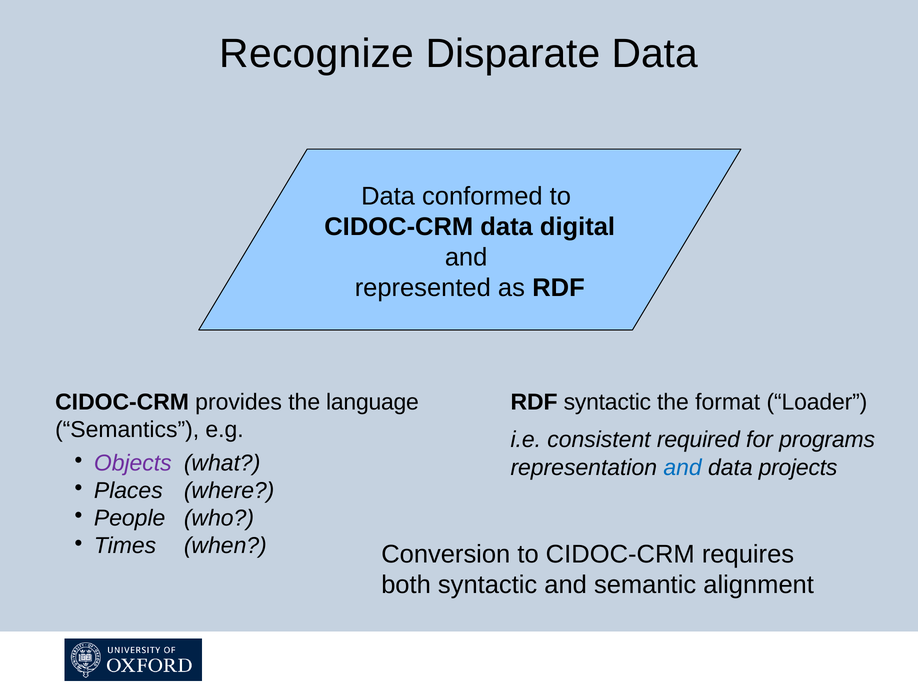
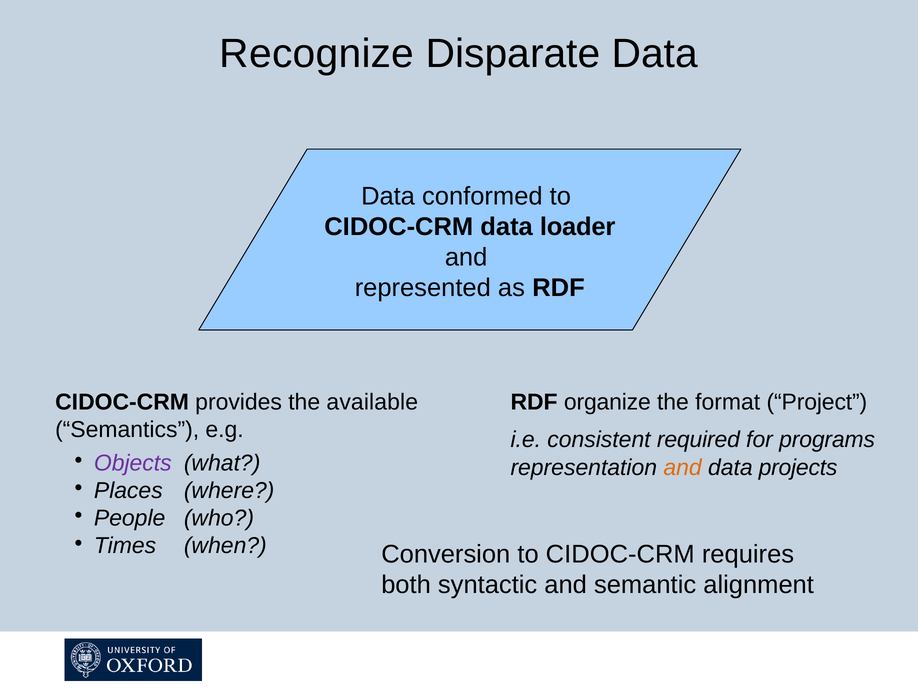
digital: digital -> loader (578, 227)
language: language -> available (372, 402)
RDF syntactic: syntactic -> organize (607, 402)
Loader: Loader -> Project (817, 402)
and colour: blue -> orange (683, 467)
